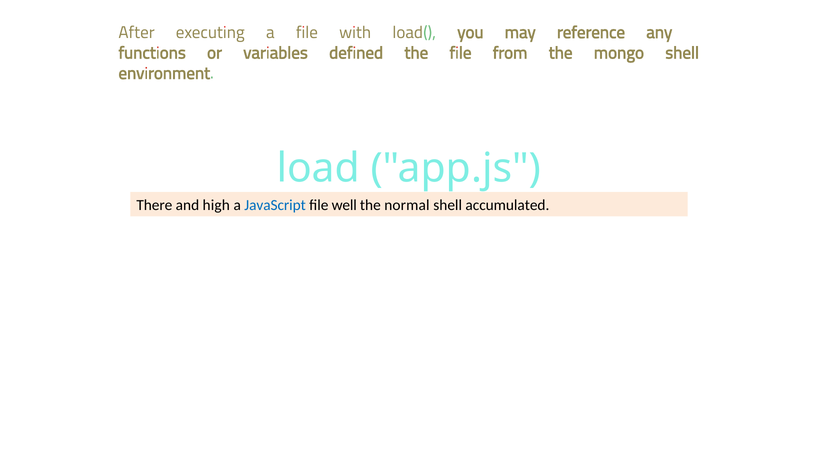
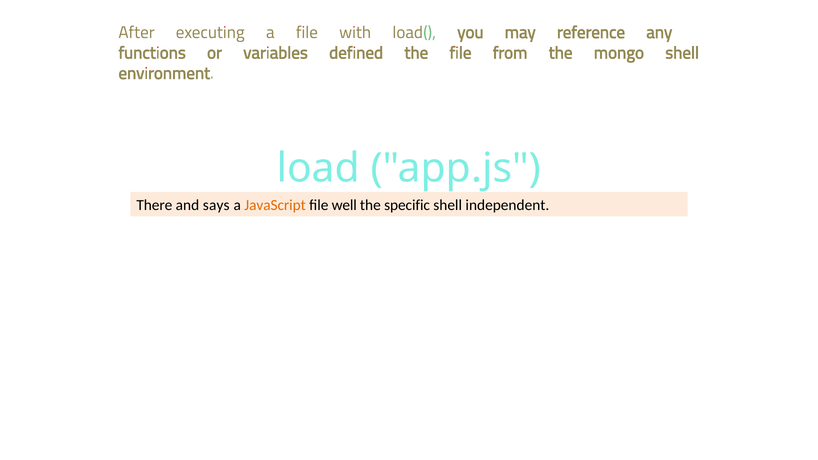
high: high -> says (216, 205)
JavaScript colour: blue -> orange (275, 205)
normal: normal -> specific (407, 205)
accumulated: accumulated -> independent (507, 205)
